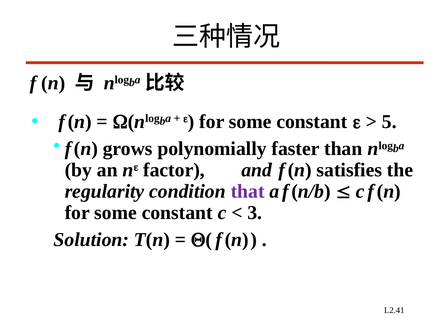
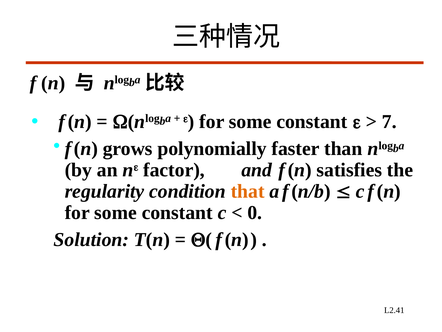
5: 5 -> 7 (389, 121)
that colour: purple -> orange (248, 191)
3: 3 -> 0 (255, 212)
